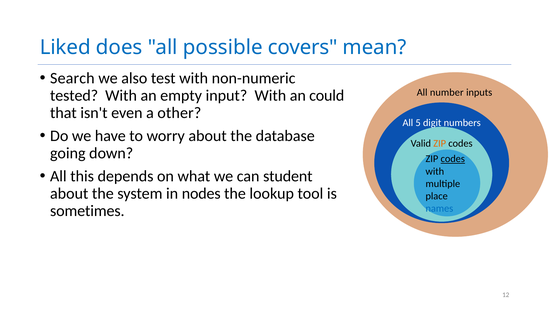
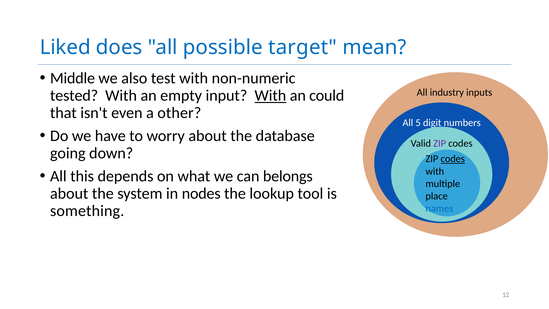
covers: covers -> target (302, 47)
Search: Search -> Middle (72, 78)
number: number -> industry (447, 92)
With underline: none -> present (270, 95)
ZIP colour: orange -> purple (440, 143)
student: student -> belongs (288, 176)
sometimes: sometimes -> something (87, 211)
